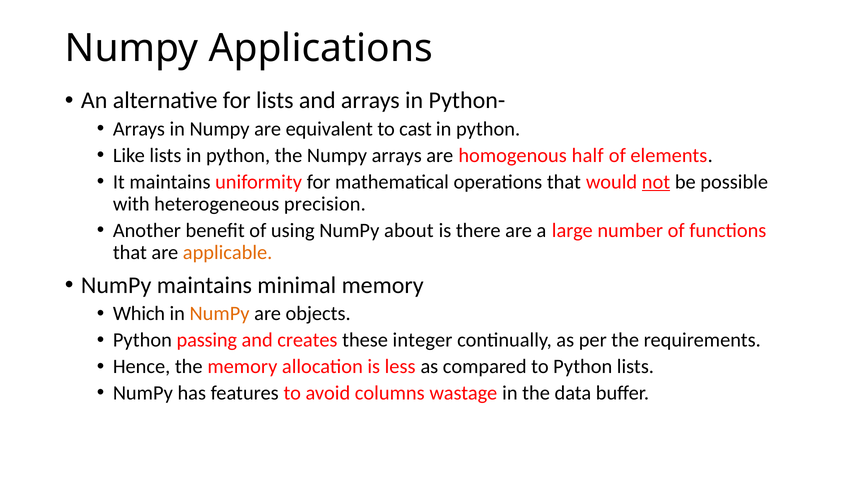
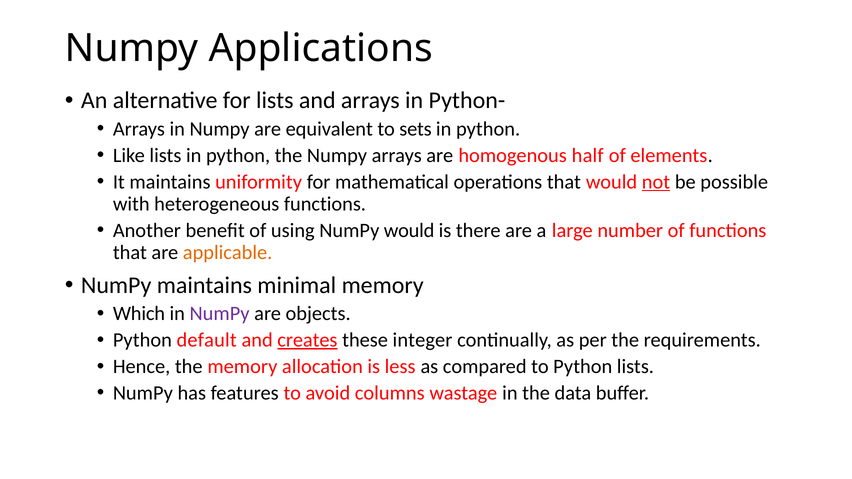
cast: cast -> sets (416, 129)
heterogeneous precision: precision -> functions (325, 204)
NumPy about: about -> would (409, 230)
NumPy colour: orange -> purple (220, 314)
passing: passing -> default (207, 340)
creates underline: none -> present (307, 340)
